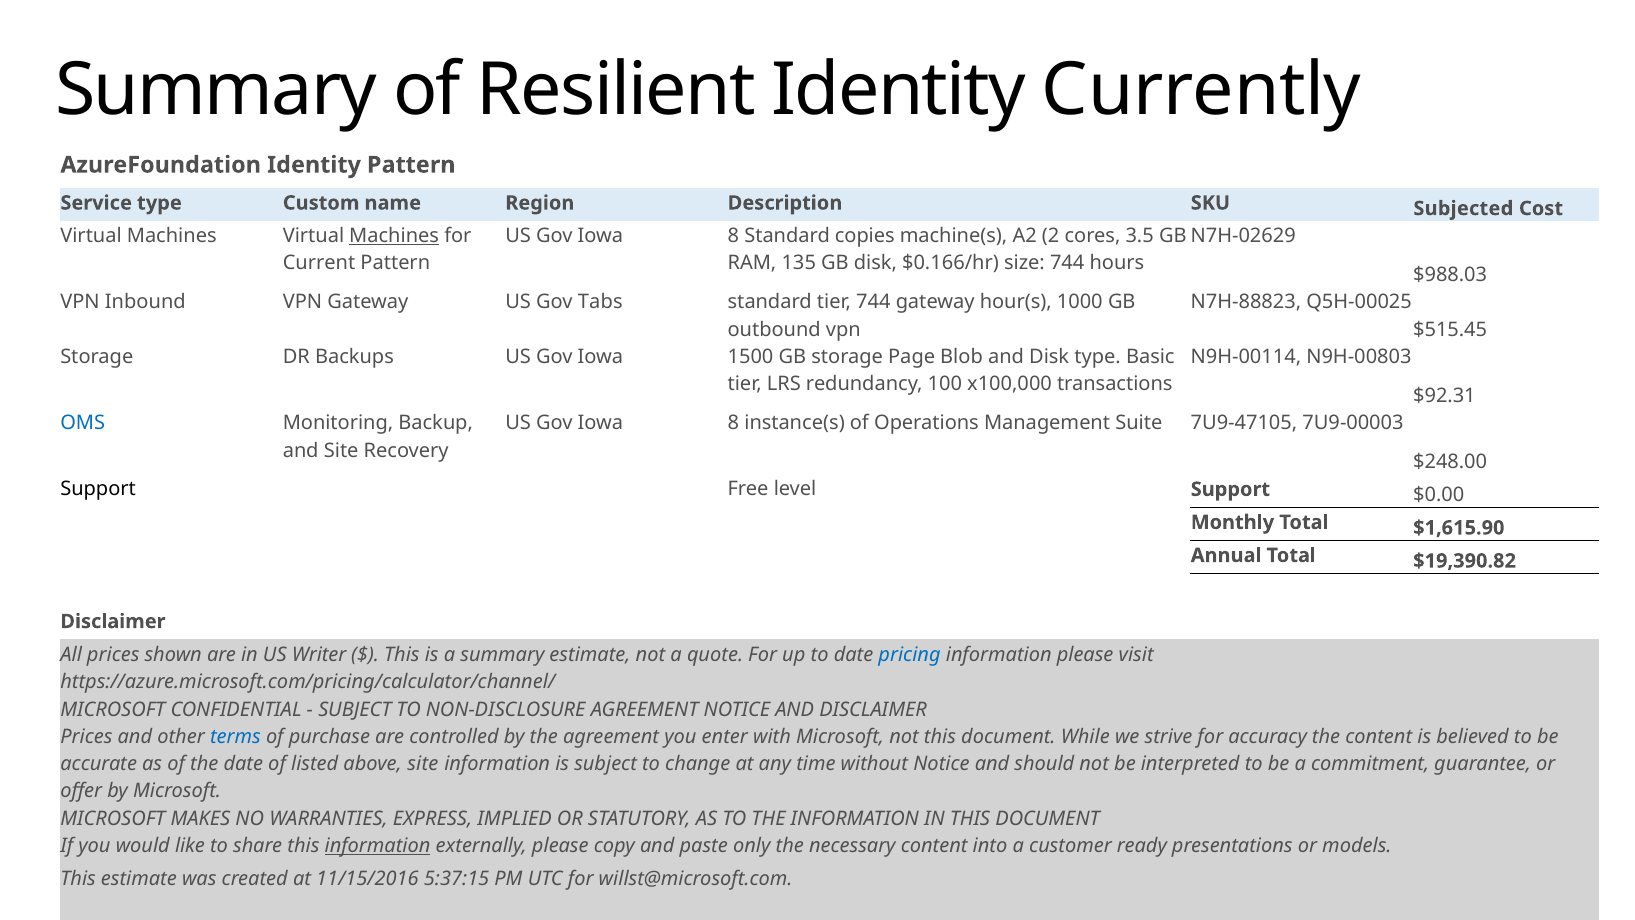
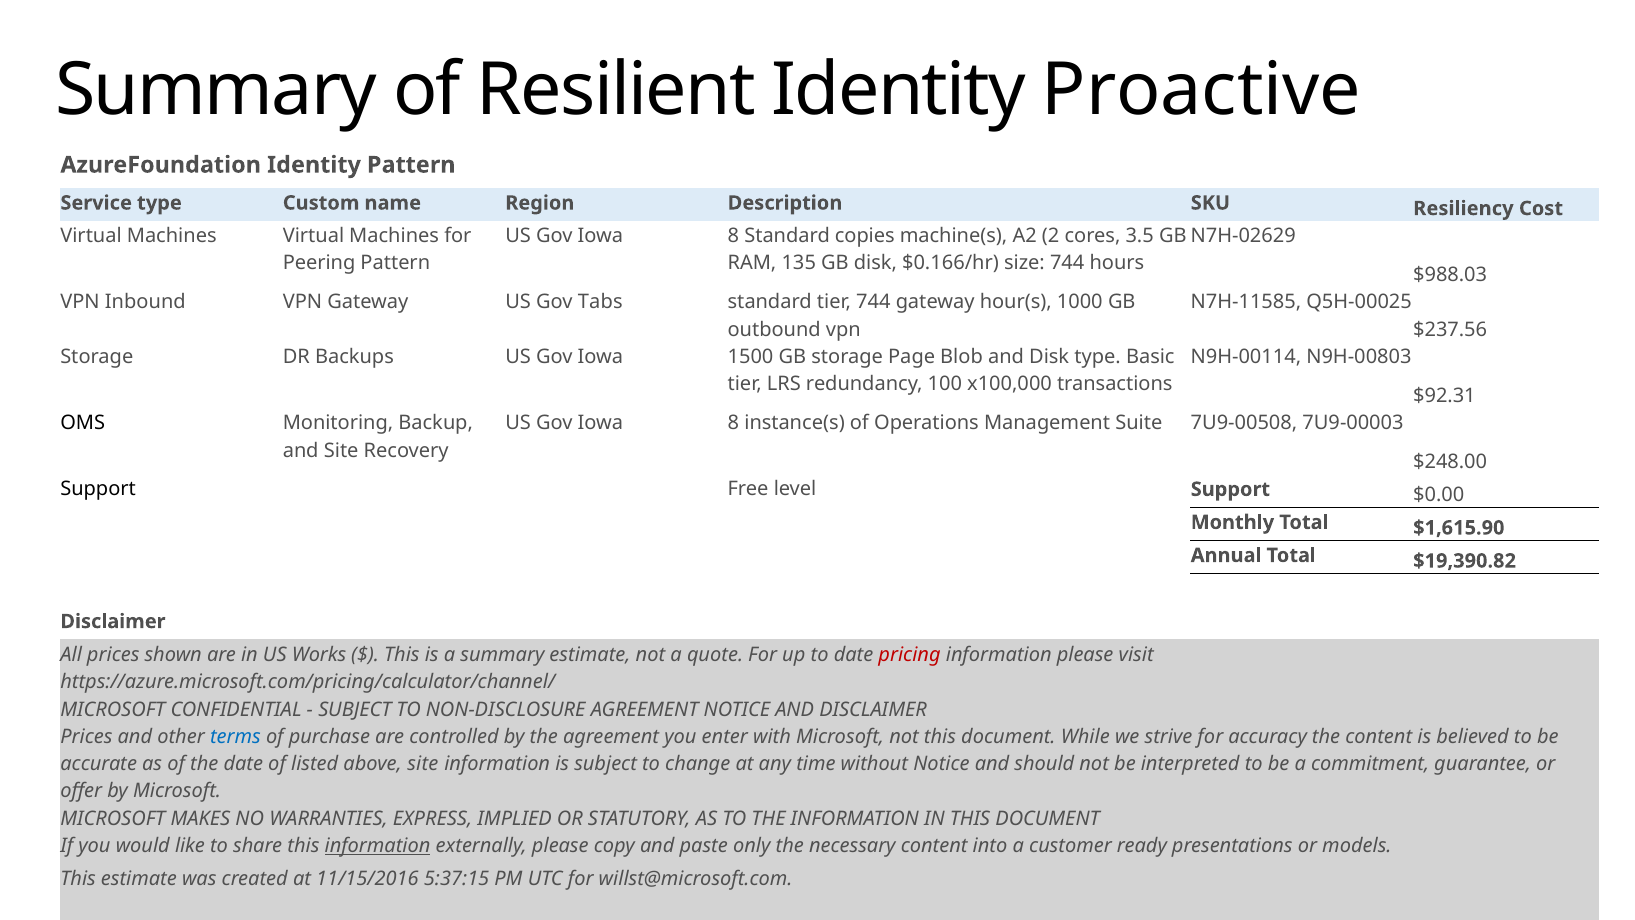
Currently: Currently -> Proactive (1201, 90)
Subjected: Subjected -> Resiliency (1463, 208)
Machines underline: present -> none (394, 236)
Current: Current -> Peering (319, 263)
N7H-88823: N7H-88823 -> N7H-11585 (1246, 302)
$515.45: $515.45 -> $237.56 (1450, 329)
OMS colour: blue -> black (83, 423)
7U9-47105: 7U9-47105 -> 7U9-00508 (1244, 423)
Writer: Writer -> Works (319, 654)
pricing colour: blue -> red (910, 654)
